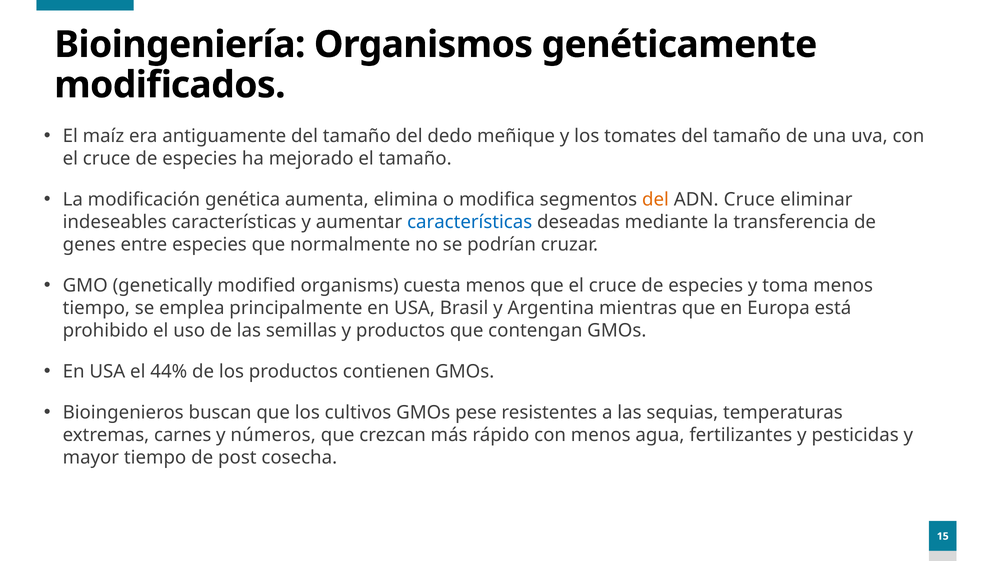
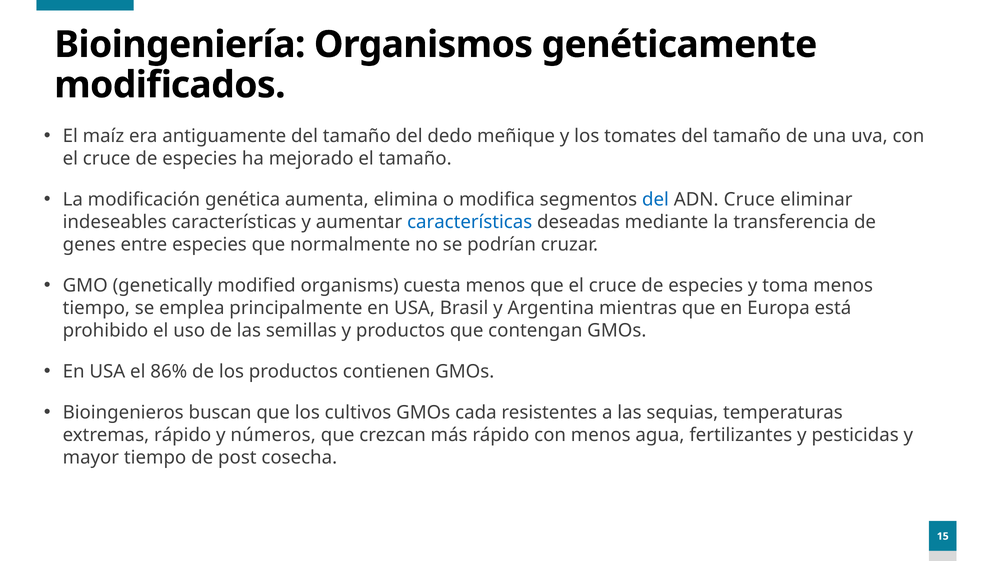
del colour: orange -> blue (655, 199)
44%: 44% -> 86% (169, 371)
pese: pese -> cada (476, 413)
extremas carnes: carnes -> rápido (183, 435)
